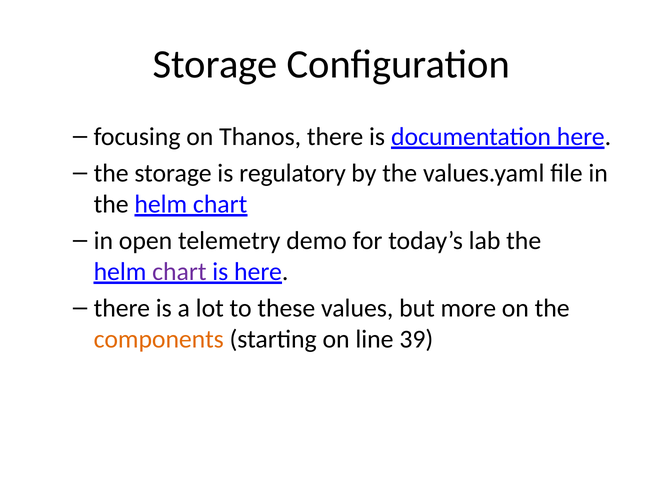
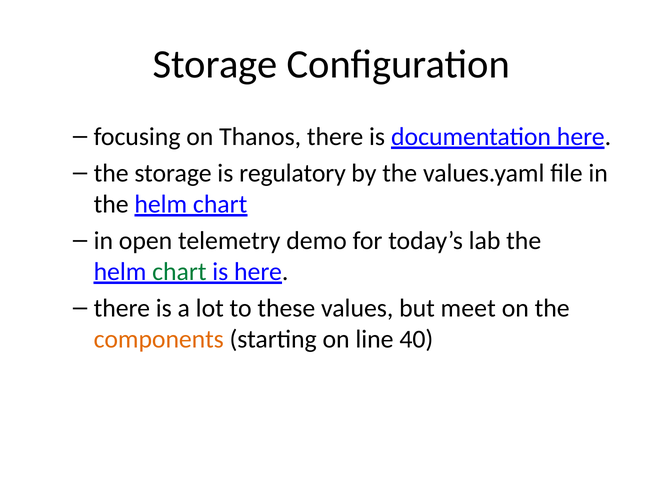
chart colour: purple -> green (179, 272)
more: more -> meet (468, 309)
39: 39 -> 40 (416, 340)
